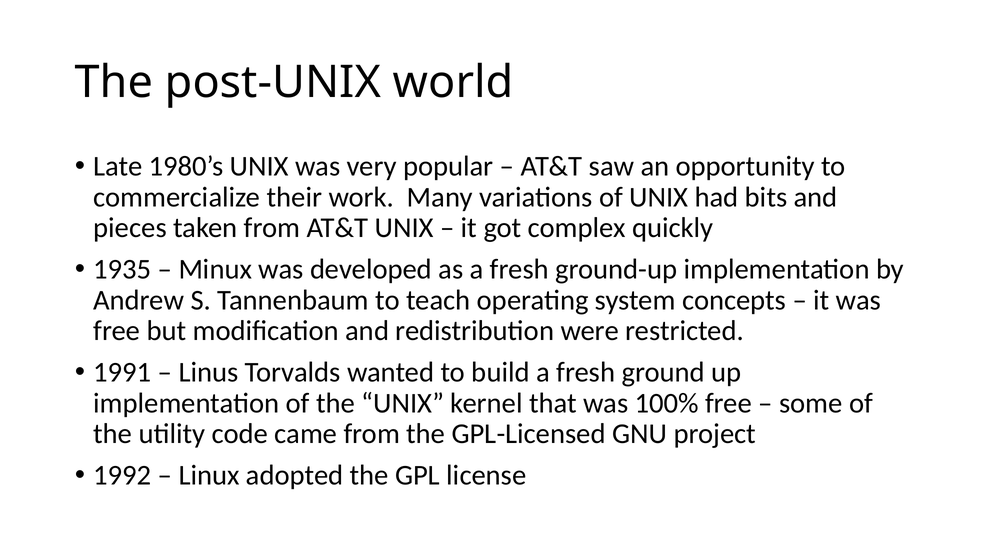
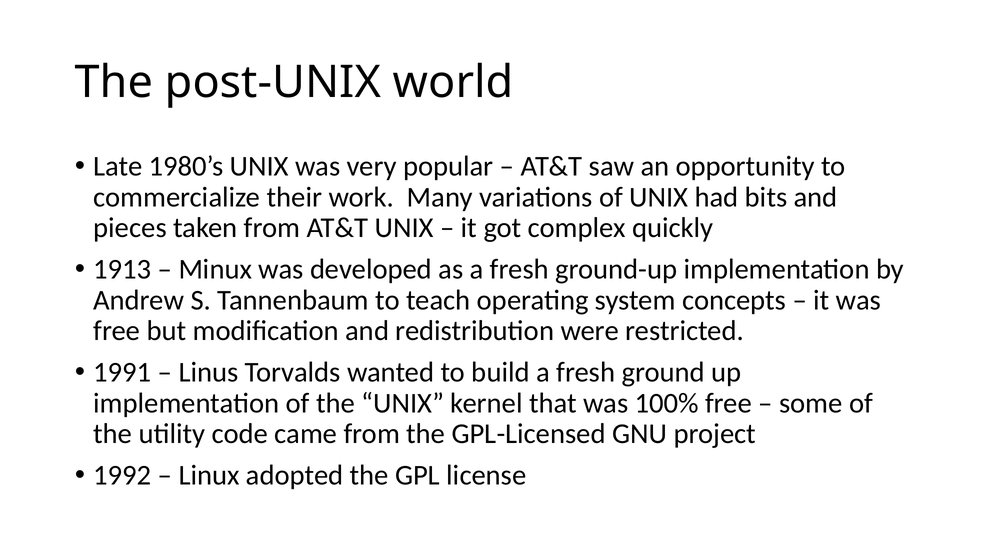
1935: 1935 -> 1913 (122, 269)
